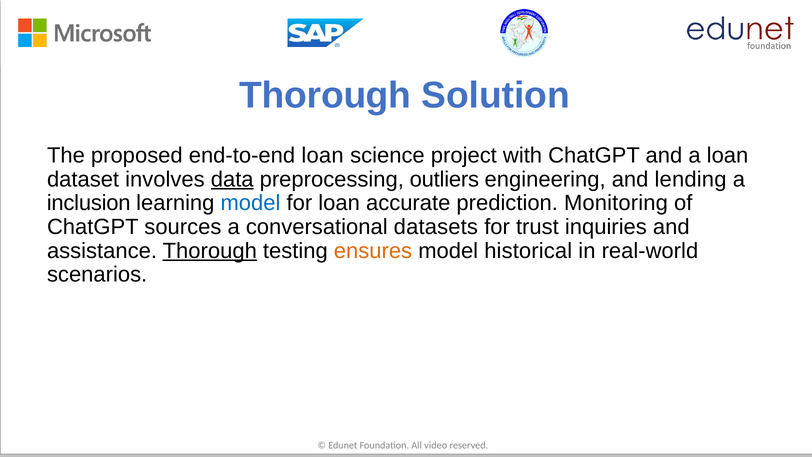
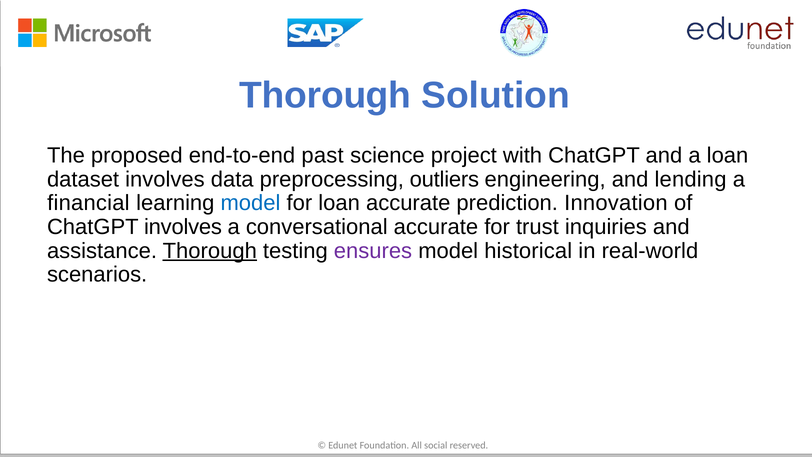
end-to-end loan: loan -> past (323, 155)
data underline: present -> none (232, 179)
inclusion: inclusion -> financial (88, 203)
Monitoring: Monitoring -> Innovation (616, 203)
ChatGPT sources: sources -> involves (183, 227)
conversational datasets: datasets -> accurate (436, 227)
ensures colour: orange -> purple (373, 251)
video: video -> social (436, 445)
